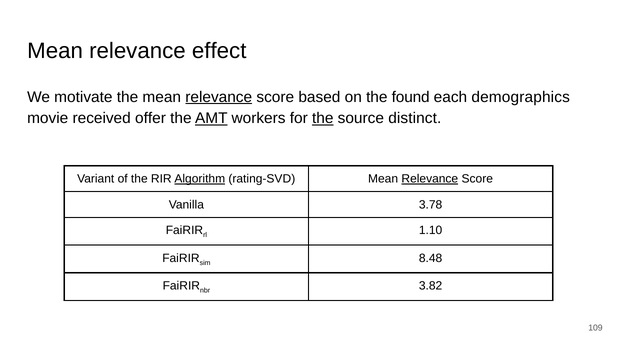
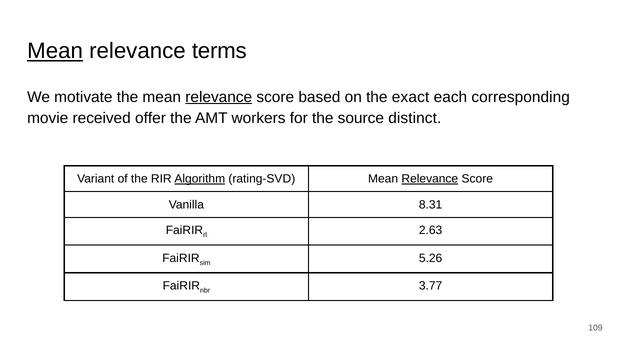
Mean underline: none -> present (55, 51)
effect: effect -> terms (219, 51)
found: found -> exact (411, 97)
demographics: demographics -> corresponding (521, 97)
AMT underline: present -> none (211, 118)
the underline: present -> none (323, 118)
3.78: 3.78 -> 8.31 (431, 205)
1.10: 1.10 -> 2.63 (431, 231)
8.48: 8.48 -> 5.26 (431, 258)
3.82: 3.82 -> 3.77 (431, 286)
